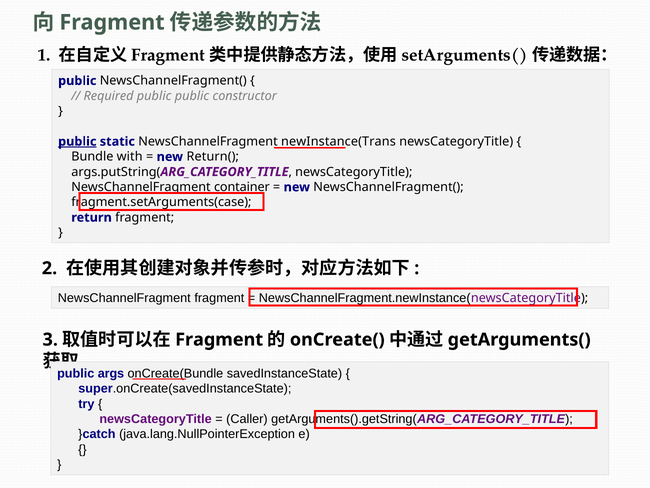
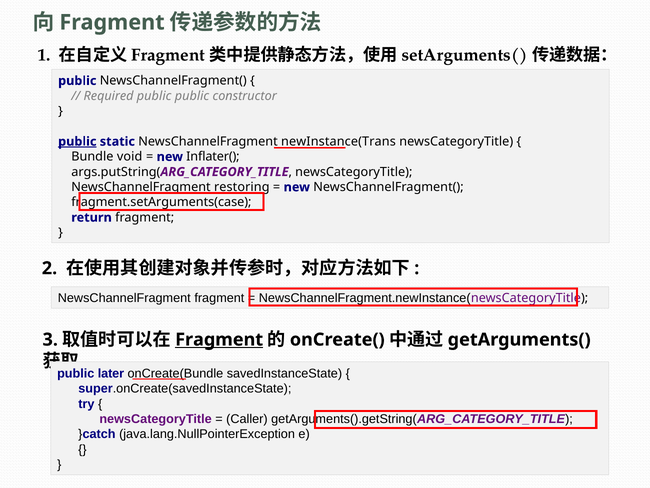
with: with -> void (130, 157)
Return(: Return( -> Inflater( (213, 157)
container: container -> restoring (242, 187)
Fragment underline: none -> present (219, 339)
args: args -> later (111, 373)
